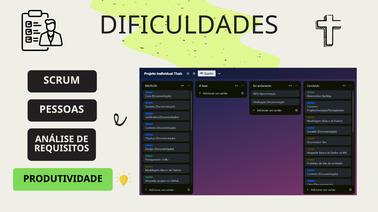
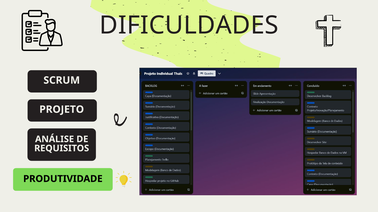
PESSOAS: PESSOAS -> PROJETO (62, 110)
